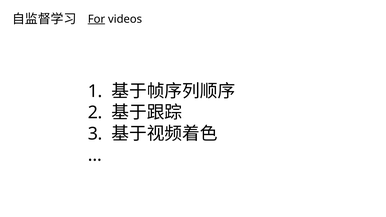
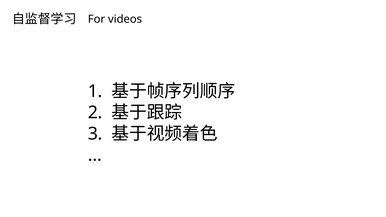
For underline: present -> none (96, 19)
